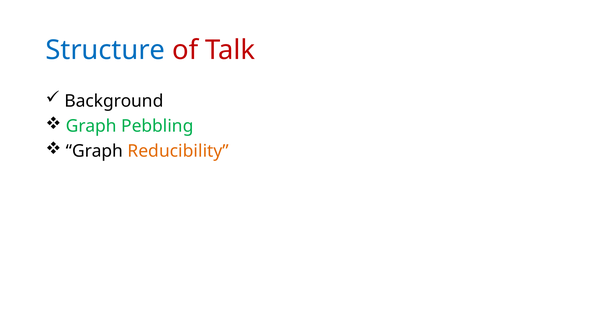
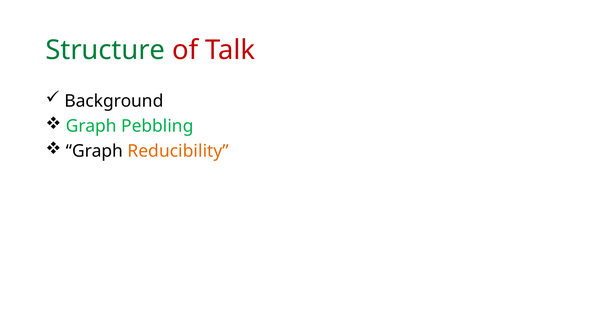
Structure colour: blue -> green (105, 50)
